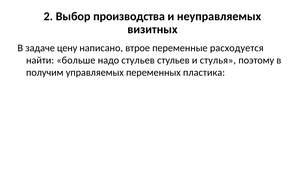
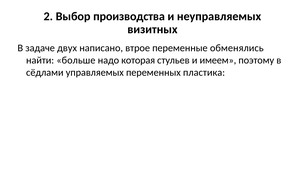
цену: цену -> двух (67, 48)
расходуется: расходуется -> обменялись (237, 48)
надо стульев: стульев -> которая (138, 60)
стулья: стулья -> имеем (218, 60)
получим: получим -> сёдлами (45, 72)
